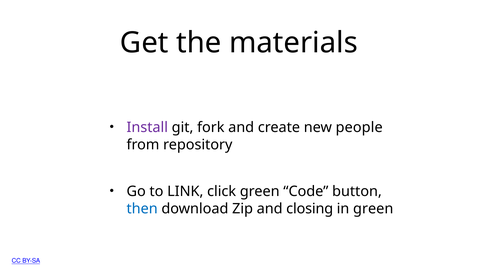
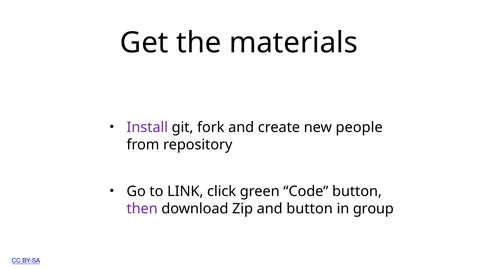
then colour: blue -> purple (142, 209)
and closing: closing -> button (310, 209)
in green: green -> group (373, 209)
